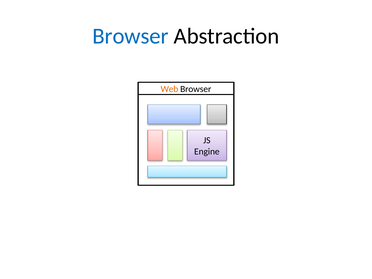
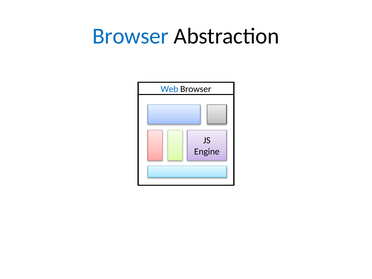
Web colour: orange -> blue (169, 89)
